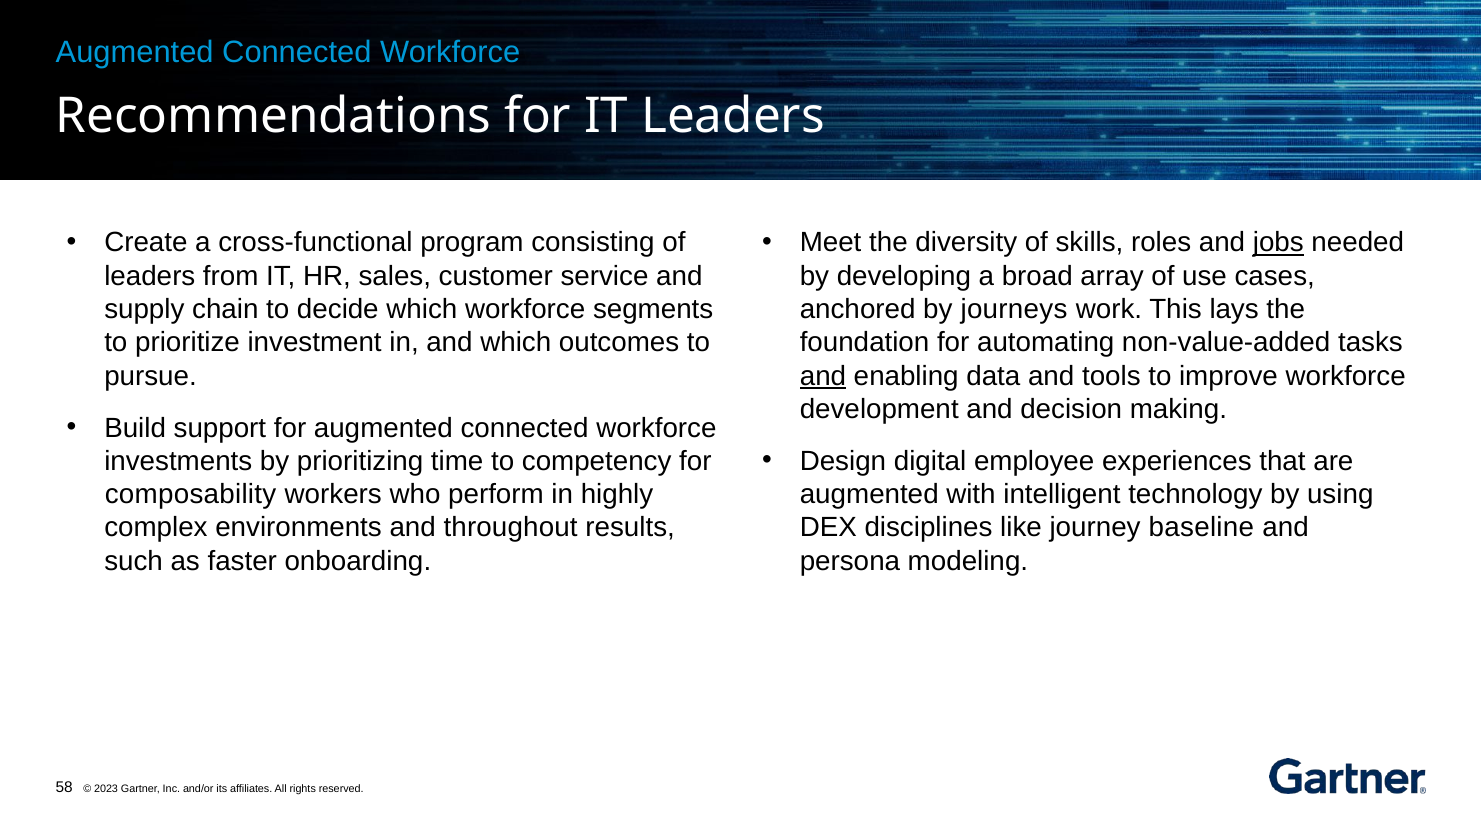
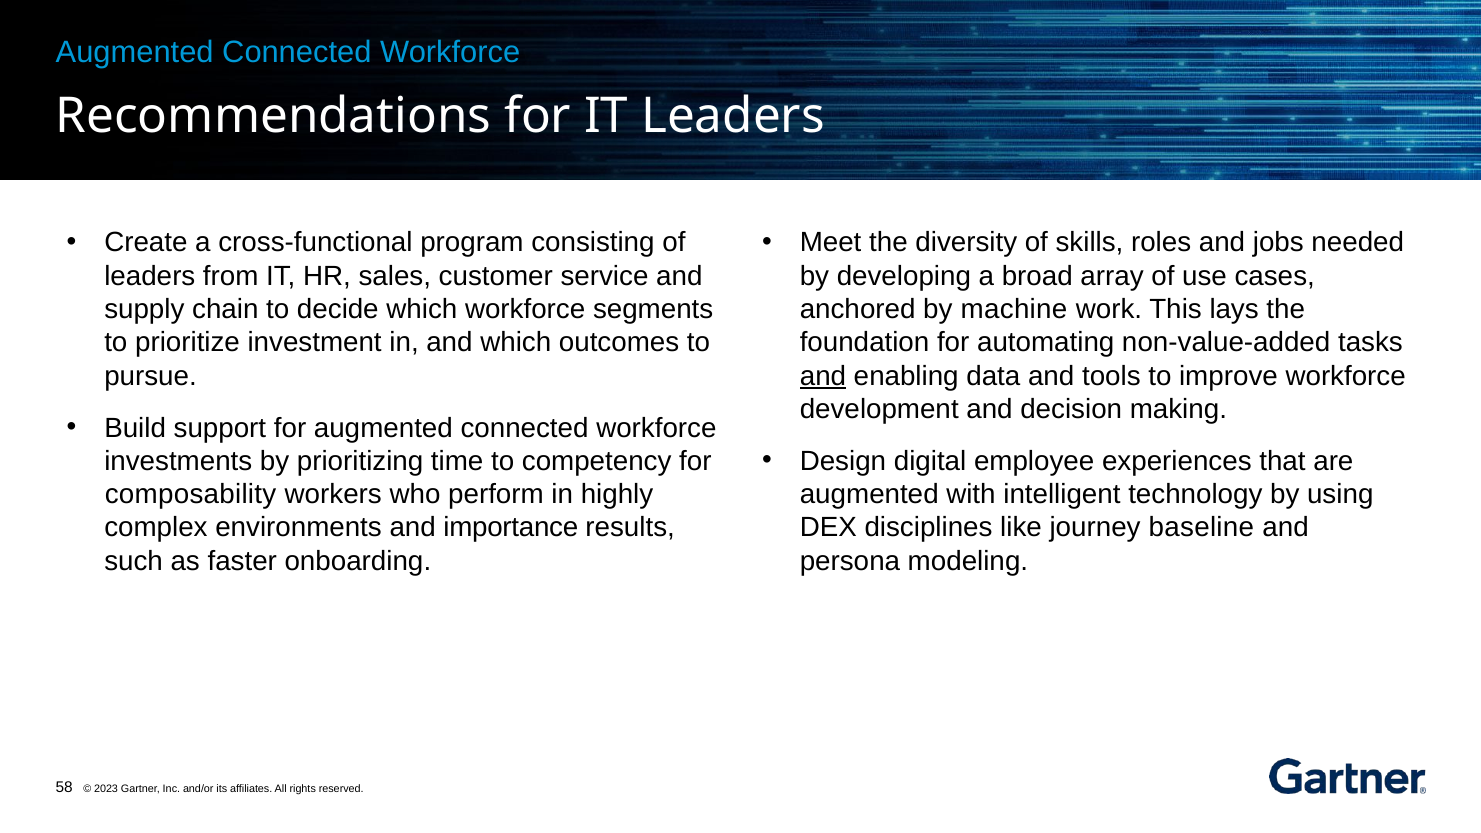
jobs underline: present -> none (1278, 243)
journeys: journeys -> machine (1014, 309)
throughout: throughout -> importance (511, 528)
